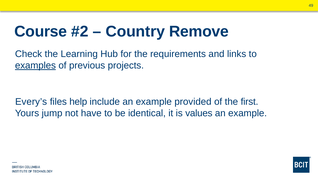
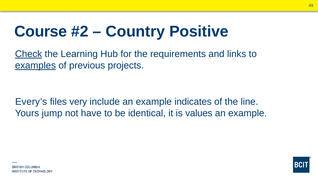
Remove: Remove -> Positive (199, 31)
Check underline: none -> present (29, 54)
help: help -> very (78, 102)
provided: provided -> indicates (193, 102)
first: first -> line (249, 102)
